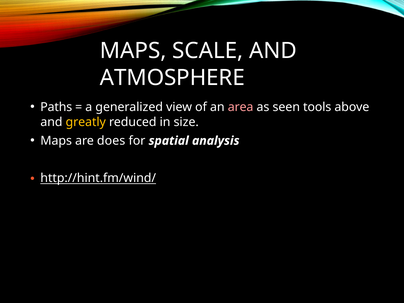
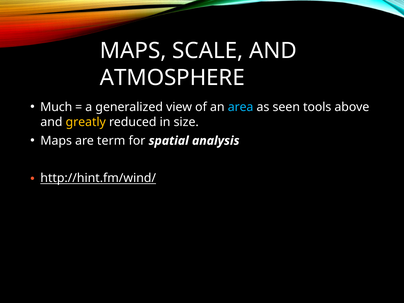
Paths: Paths -> Much (56, 107)
area colour: pink -> light blue (241, 107)
does: does -> term (111, 141)
